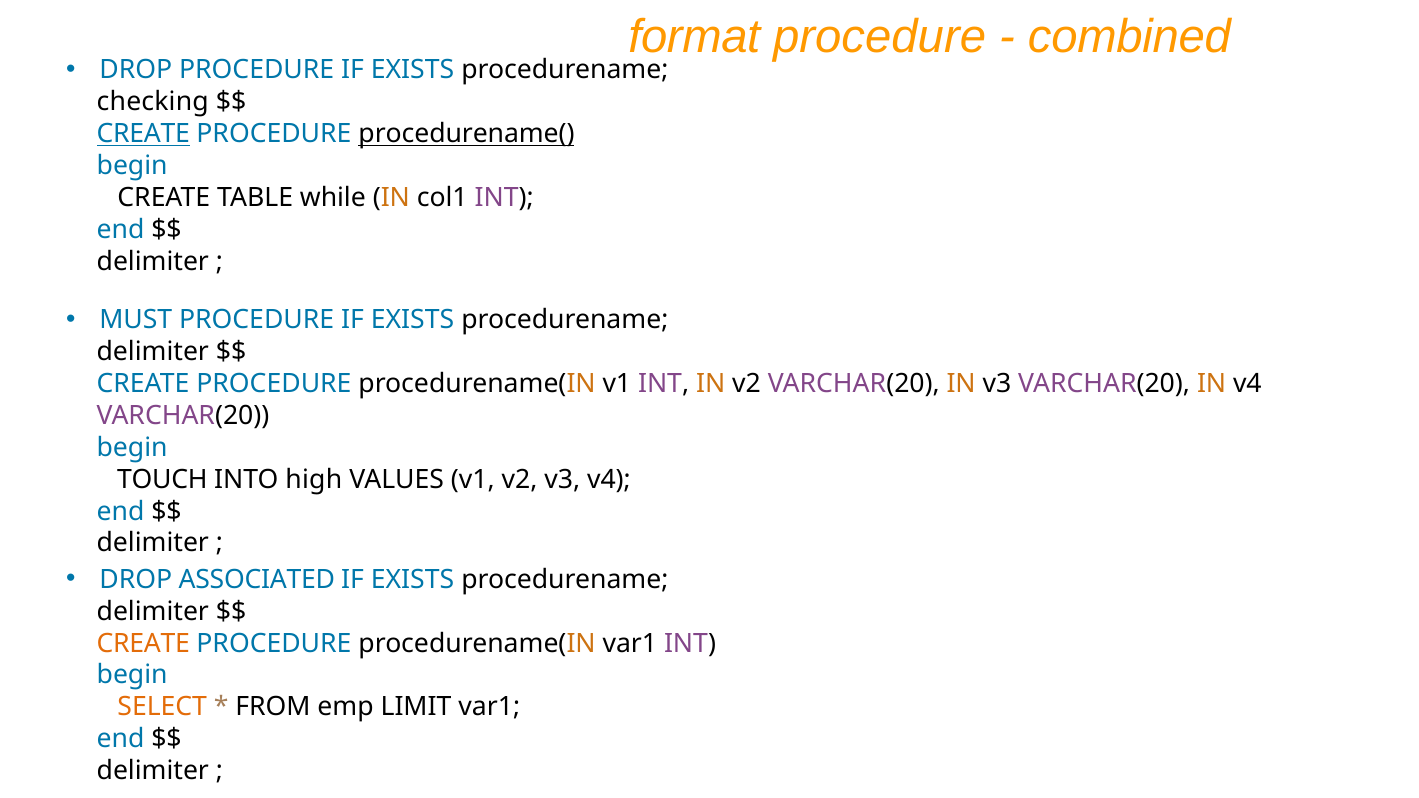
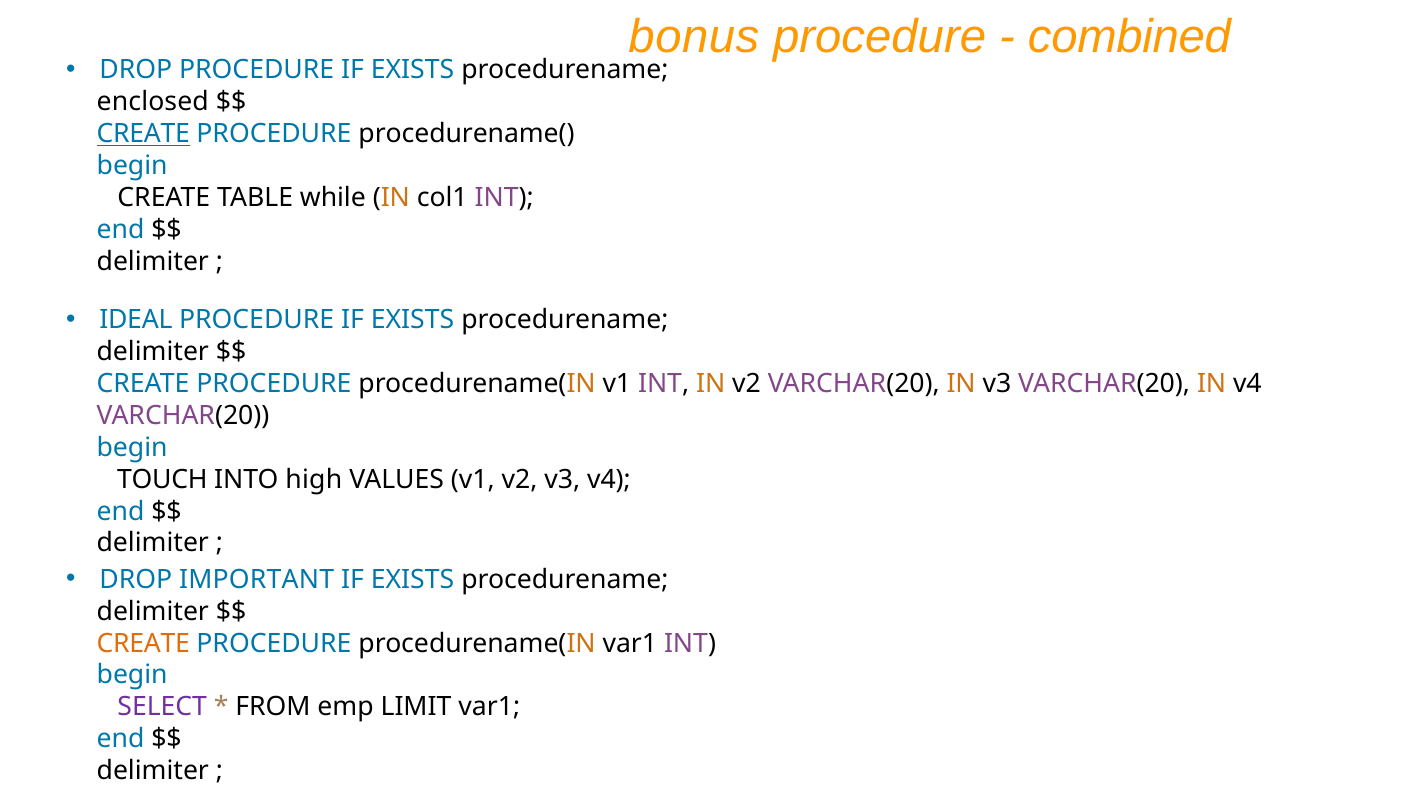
format: format -> bonus (694, 37)
checking: checking -> enclosed (153, 102)
procedurename( underline: present -> none (467, 134)
MUST: MUST -> IDEAL (136, 320)
ASSOCIATED: ASSOCIATED -> IMPORTANT (257, 580)
SELECT colour: orange -> purple (162, 707)
